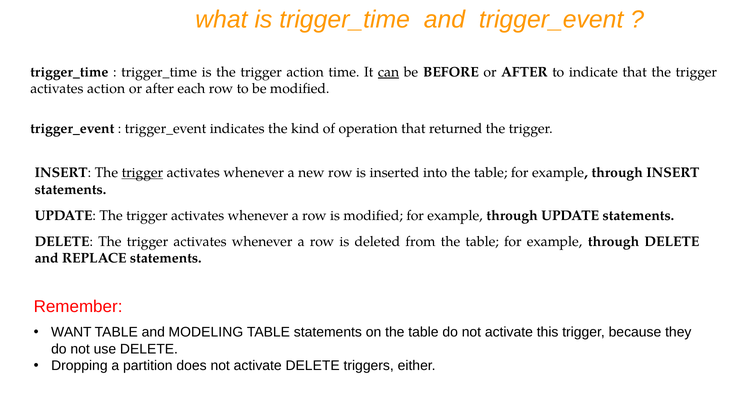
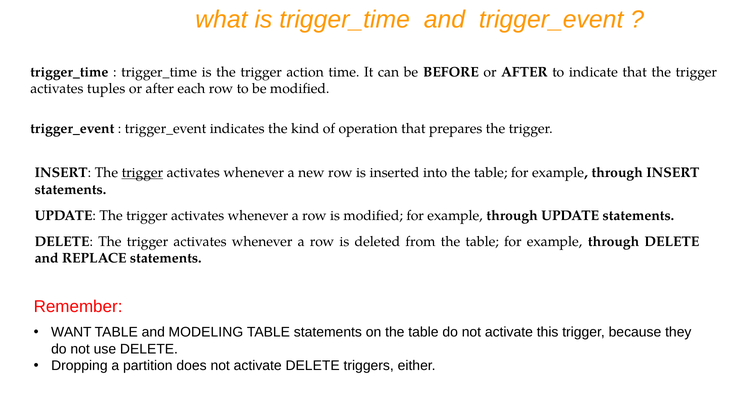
can underline: present -> none (389, 72)
activates action: action -> tuples (106, 89)
returned: returned -> prepares (456, 129)
